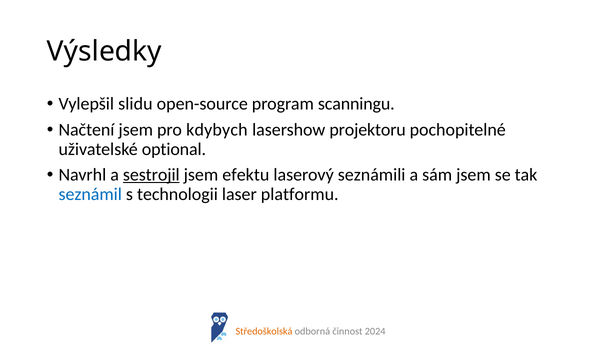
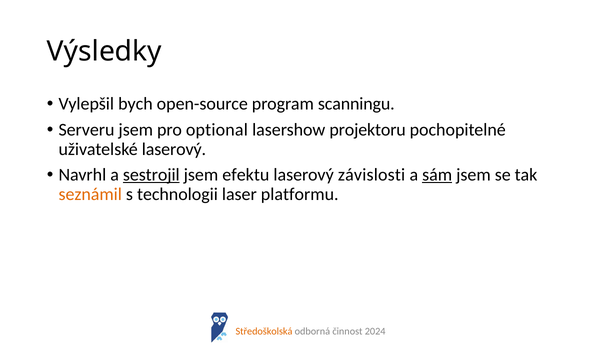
slidu: slidu -> bych (135, 104)
Načtení: Načtení -> Serveru (86, 130)
kdybych: kdybych -> optional (217, 130)
uživatelské optional: optional -> laserový (174, 149)
seznámili: seznámili -> závislosti (372, 175)
sám underline: none -> present (437, 175)
seznámil colour: blue -> orange (90, 195)
